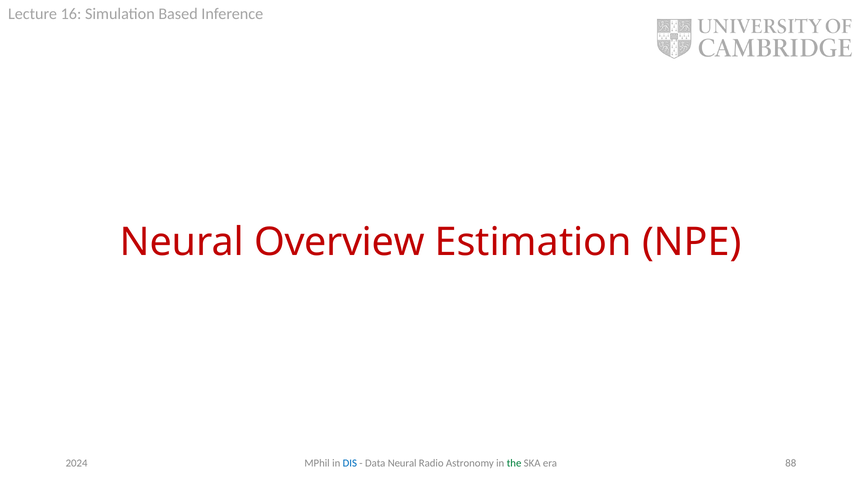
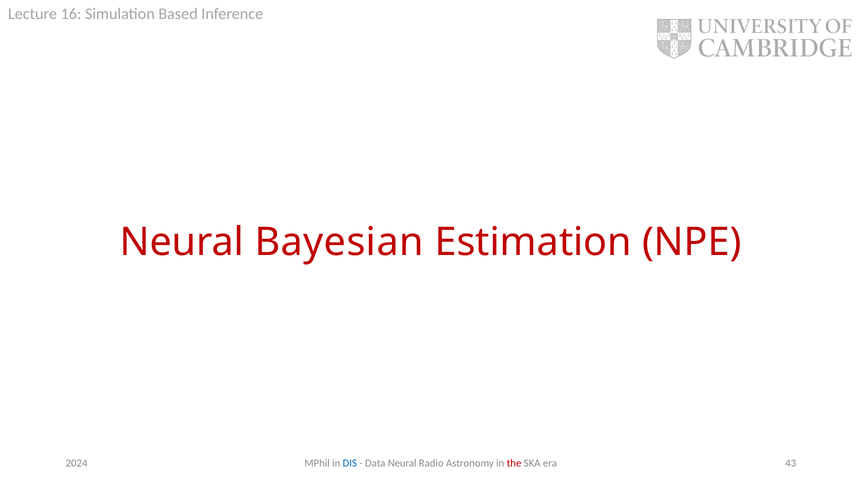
Overview: Overview -> Bayesian (339, 242)
the colour: green -> red (514, 463)
88: 88 -> 43 (791, 463)
